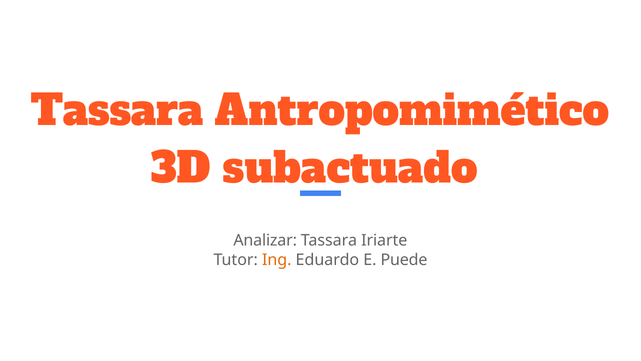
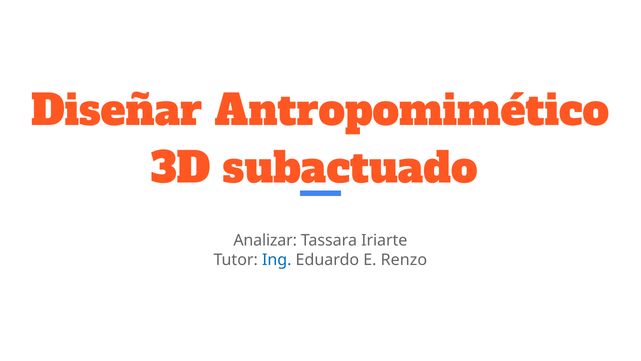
Tassara: Tassara -> Diseñar (117, 111)
Ing colour: orange -> blue (277, 260)
Puede: Puede -> Renzo (404, 260)
